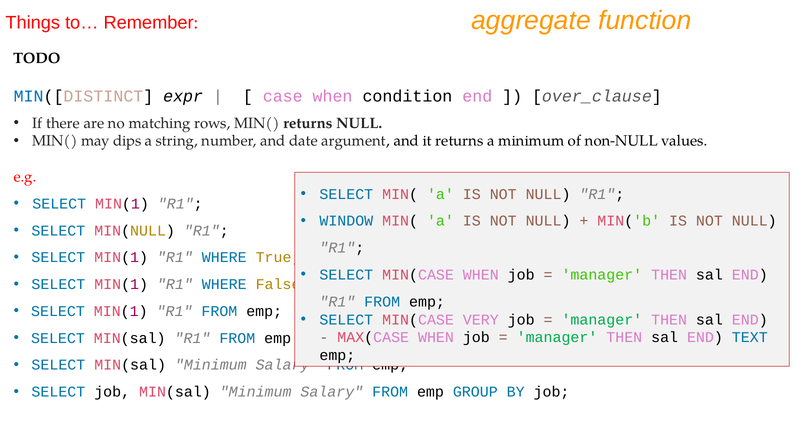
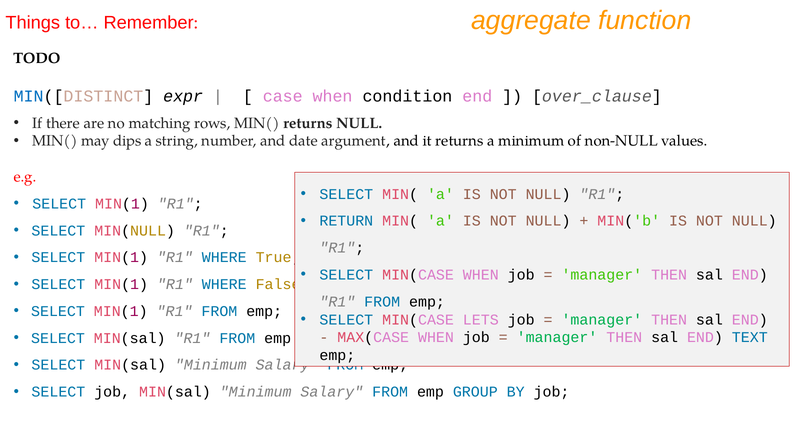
WINDOW: WINDOW -> RETURN (346, 221)
VERY: VERY -> LETS (481, 320)
